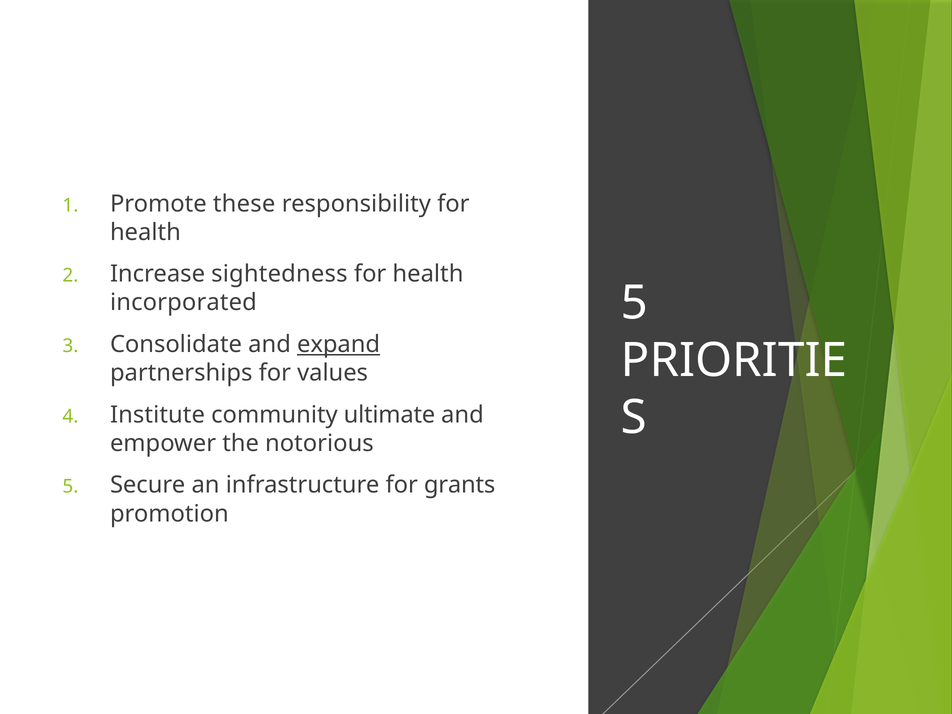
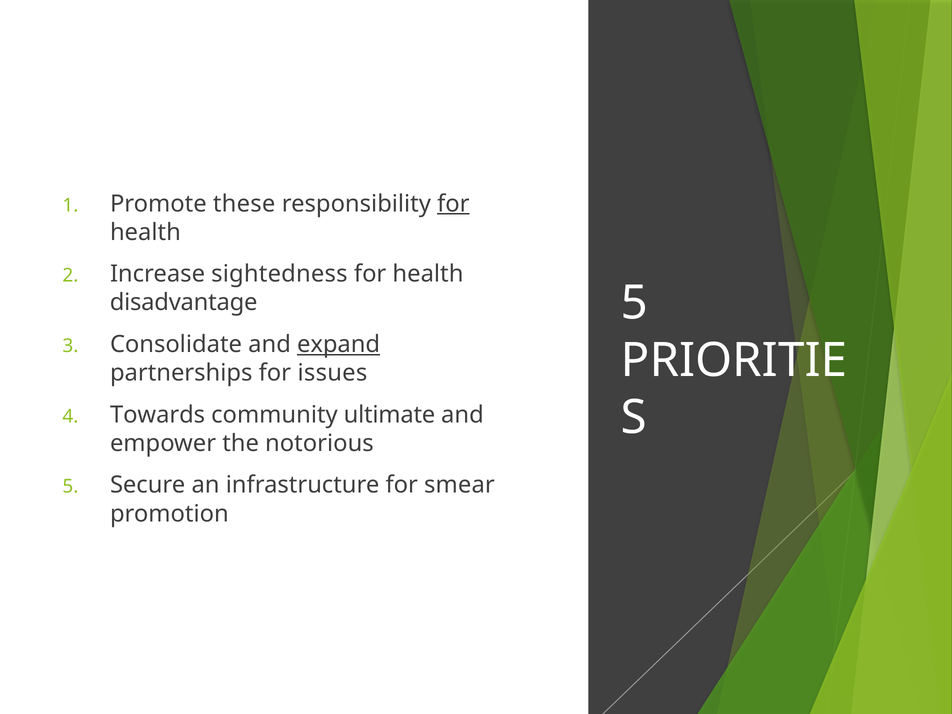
for underline: none -> present (453, 204)
incorporated: incorporated -> disadvantage (184, 303)
values: values -> issues (332, 373)
Institute: Institute -> Towards (158, 415)
grants: grants -> smear (459, 485)
